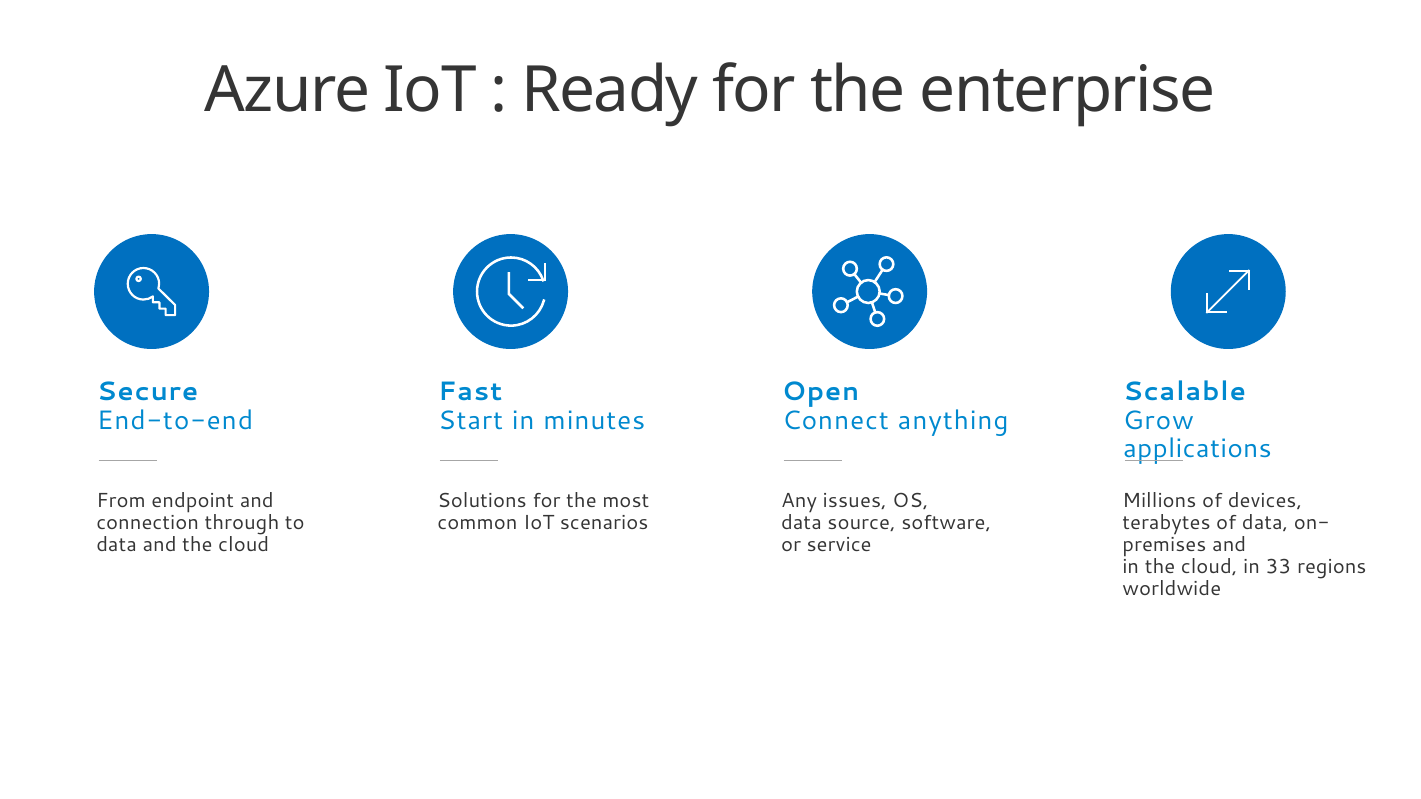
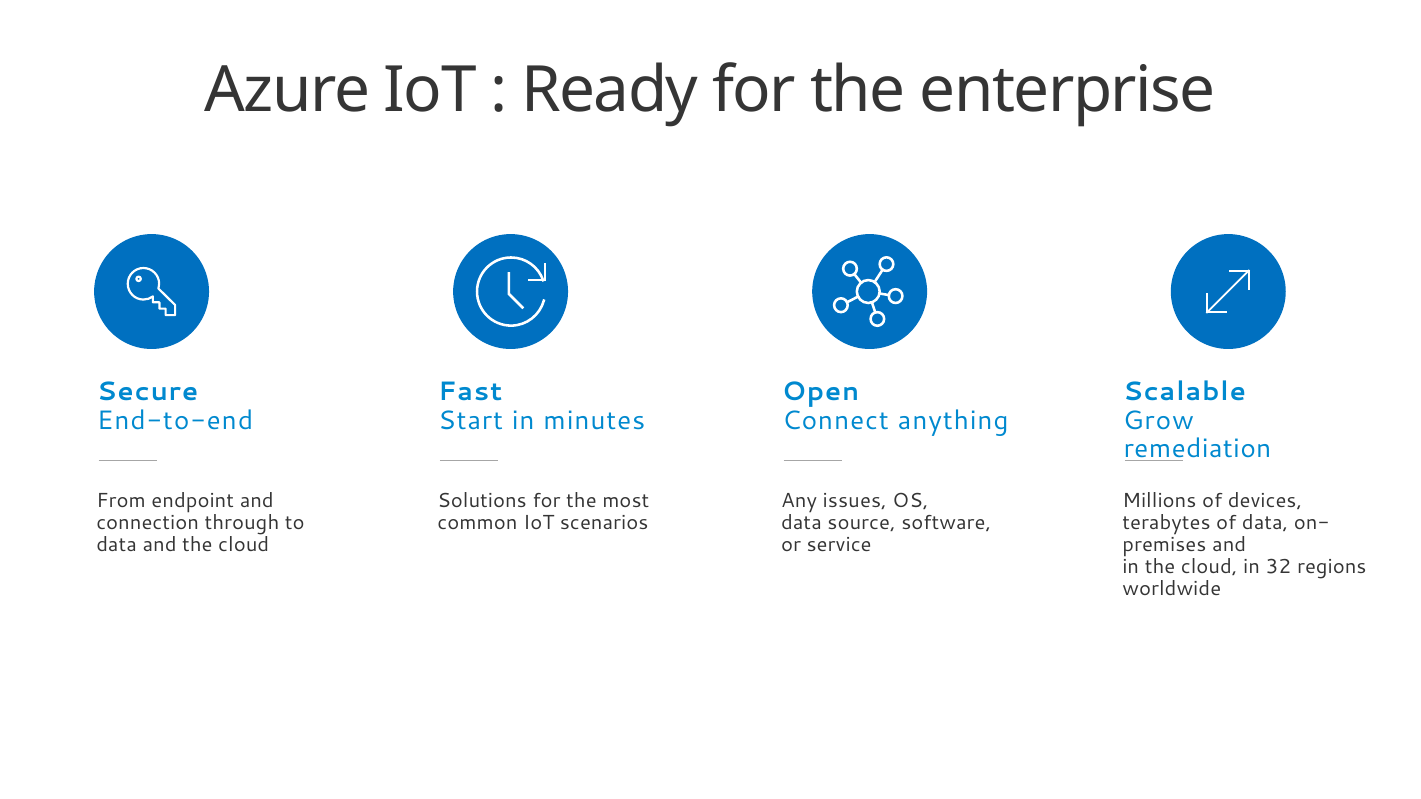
applications: applications -> remediation (1198, 449)
33: 33 -> 32 (1278, 567)
